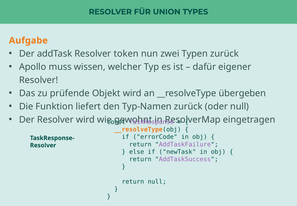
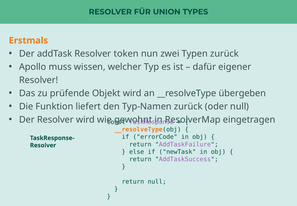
Aufgabe: Aufgabe -> Erstmals (28, 40)
